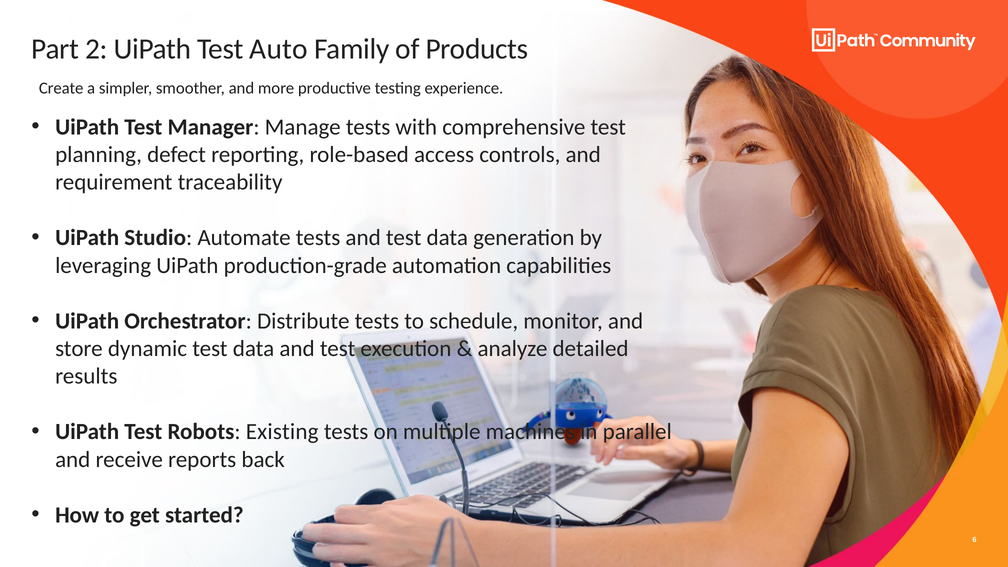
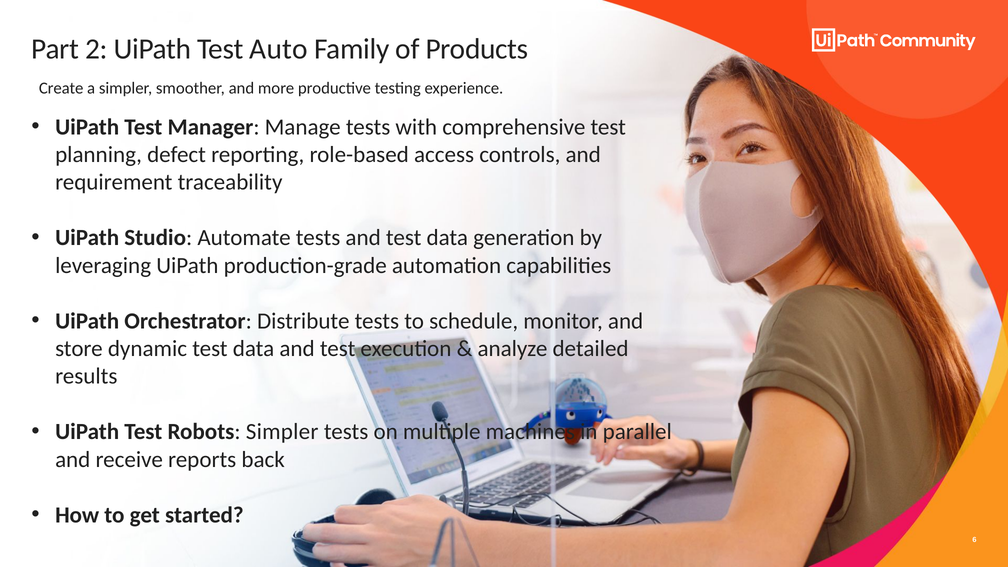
Robots Existing: Existing -> Simpler (282, 432)
